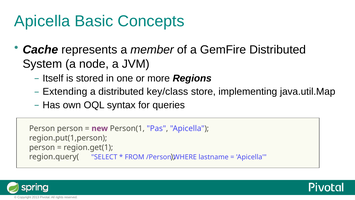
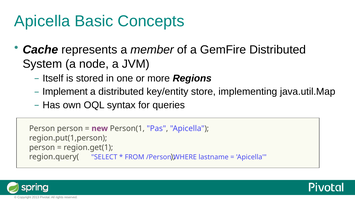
Extending: Extending -> Implement (65, 92)
key/class: key/class -> key/entity (167, 92)
